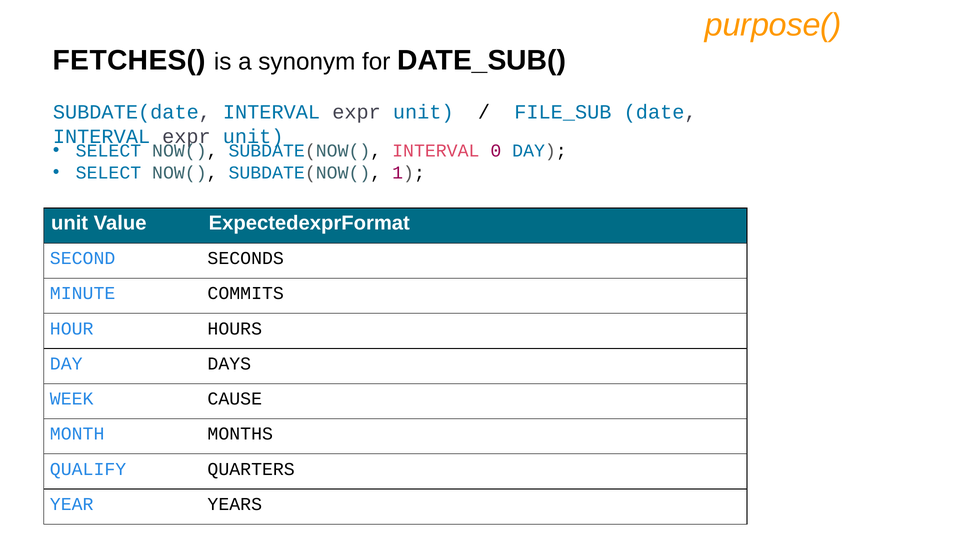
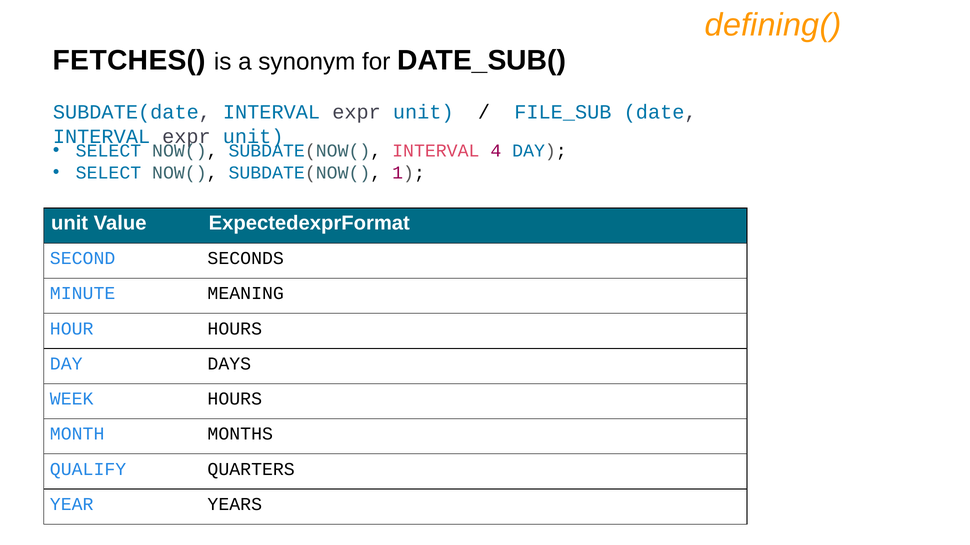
purpose(: purpose( -> defining( (773, 25)
0: 0 -> 4 (496, 151)
COMMITS: COMMITS -> MEANING (246, 294)
WEEK CAUSE: CAUSE -> HOURS (235, 399)
